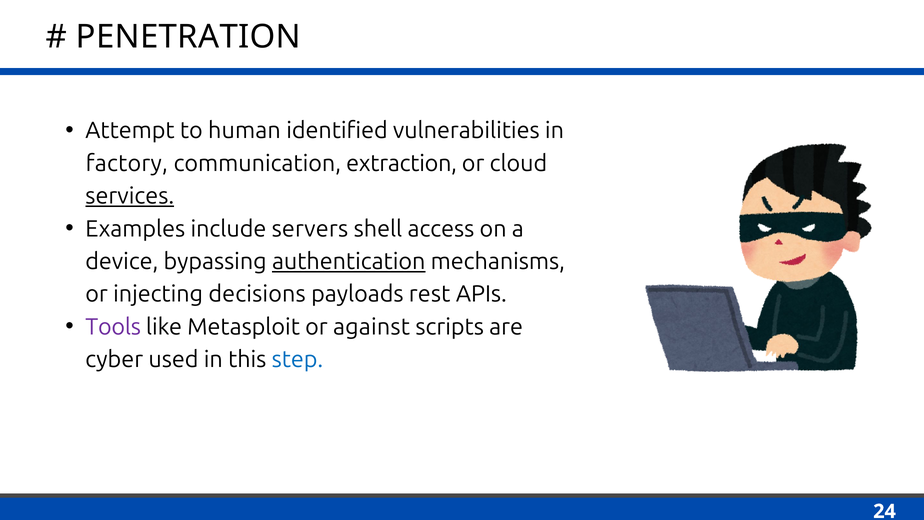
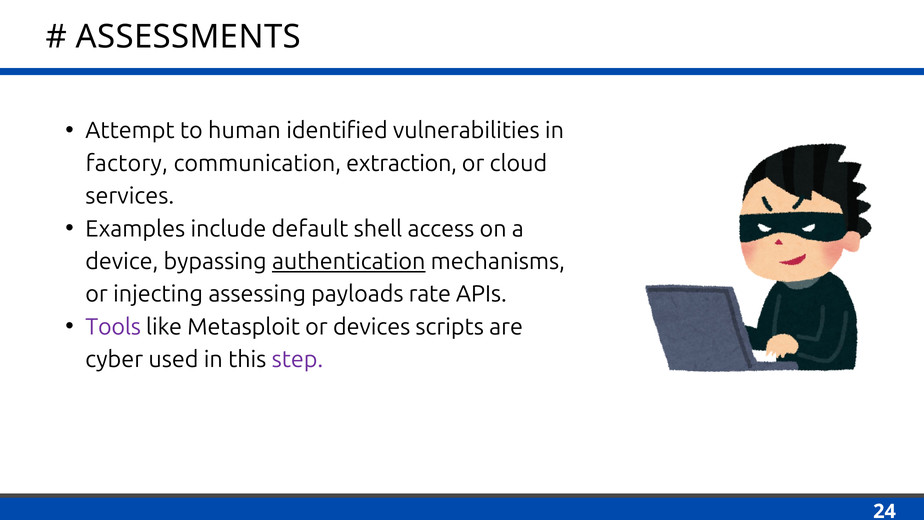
PENETRATION: PENETRATION -> ASSESSMENTS (188, 37)
services underline: present -> none (130, 196)
servers: servers -> default (310, 229)
decisions: decisions -> assessing (257, 294)
rest: rest -> rate (430, 294)
against: against -> devices (372, 327)
step colour: blue -> purple (297, 360)
